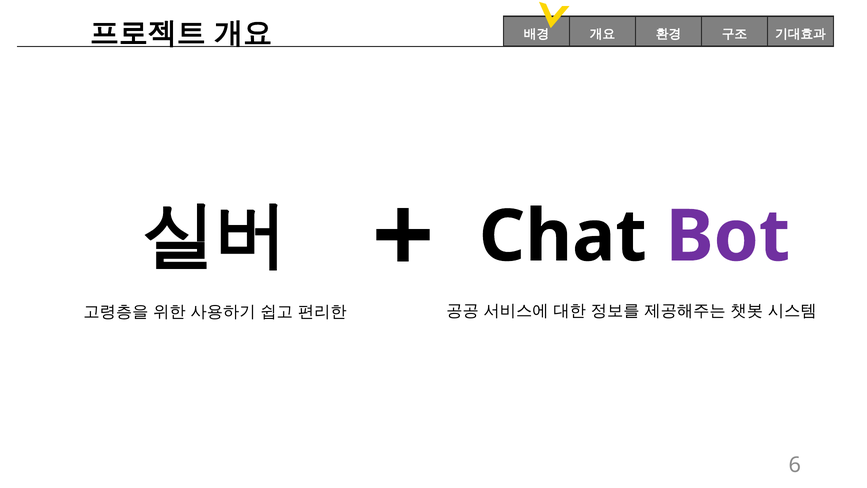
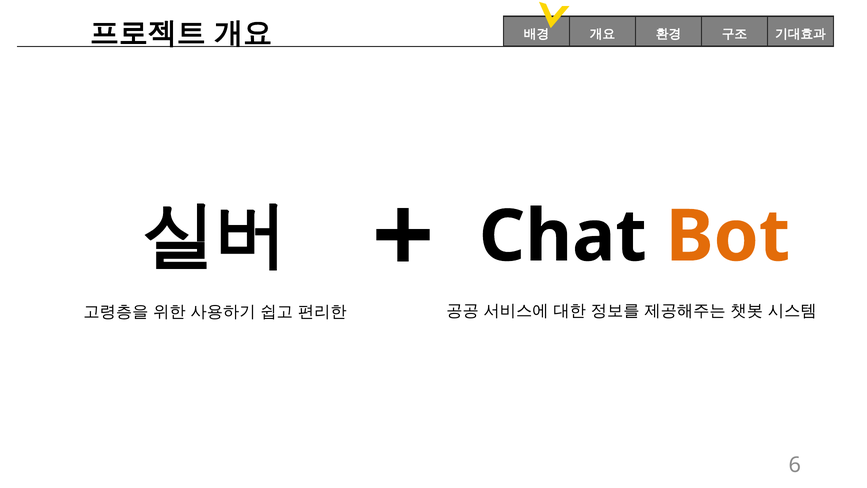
Bot colour: purple -> orange (728, 236)
